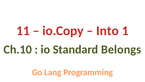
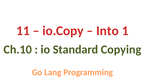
Belongs: Belongs -> Copying (121, 49)
